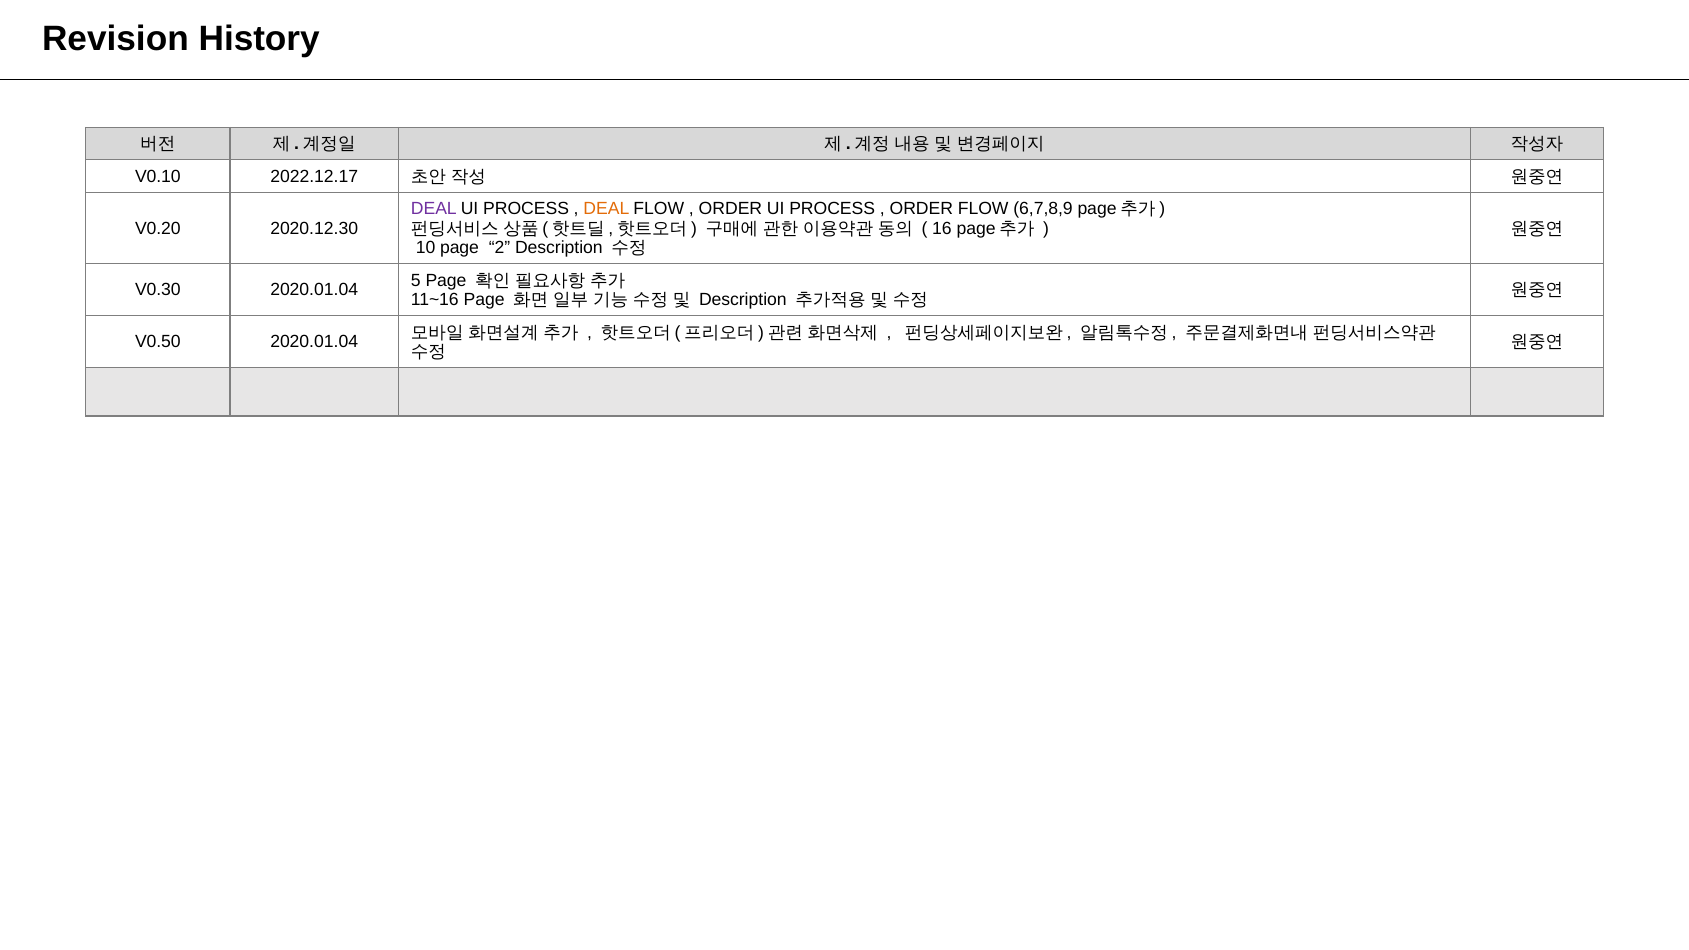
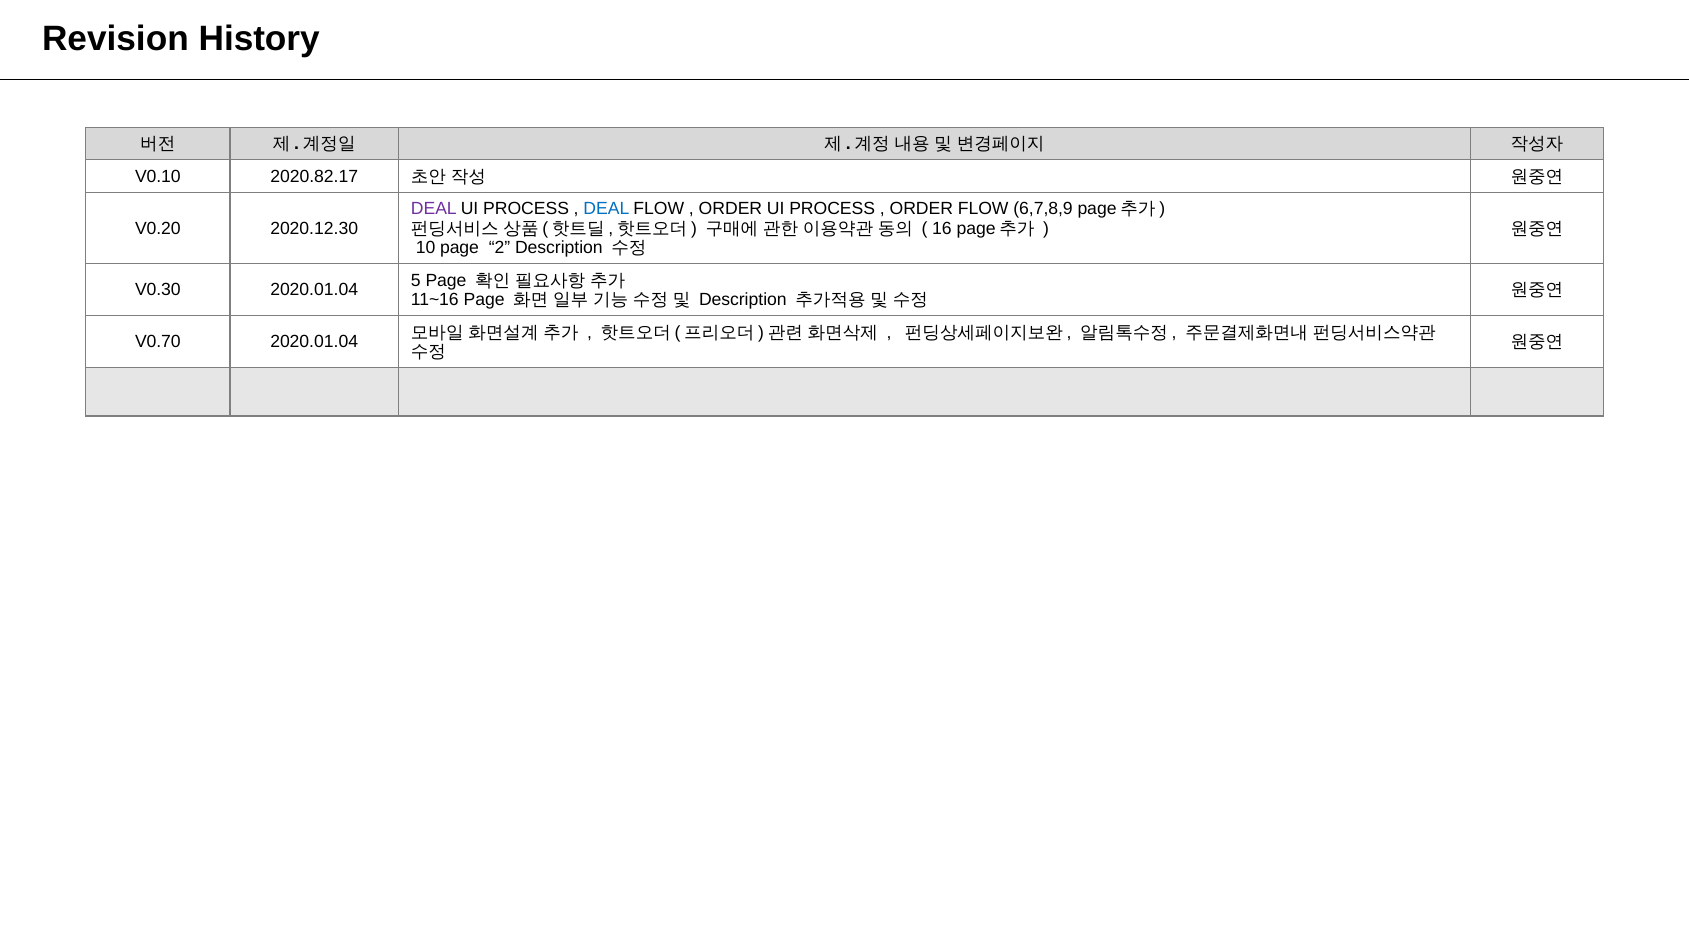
2022.12.17: 2022.12.17 -> 2020.82.17 (314, 176)
DEAL colour: orange -> blue (606, 209)
V0.50: V0.50 -> V0.70 (158, 342)
